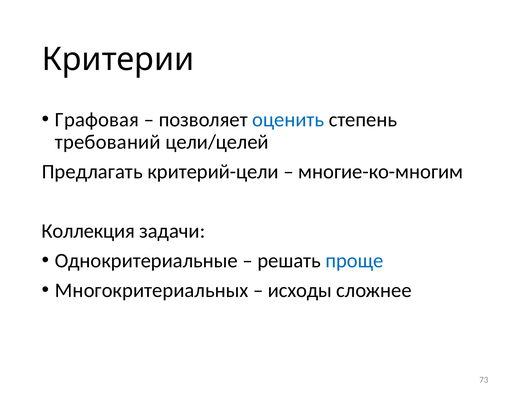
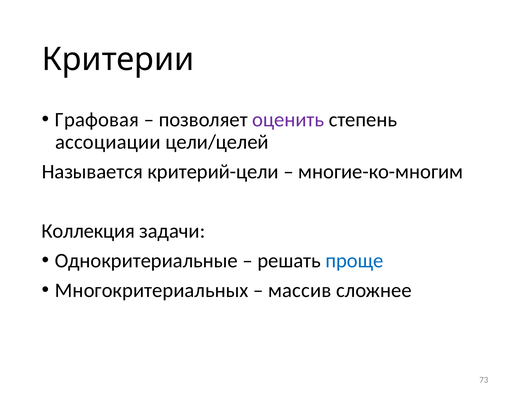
оценить colour: blue -> purple (288, 119)
требований: требований -> ассоциации (108, 142)
Предлагать: Предлагать -> Называется (92, 171)
исходы: исходы -> массив (300, 290)
